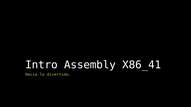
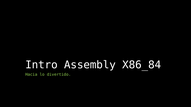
X86_41: X86_41 -> X86_84 (142, 65)
